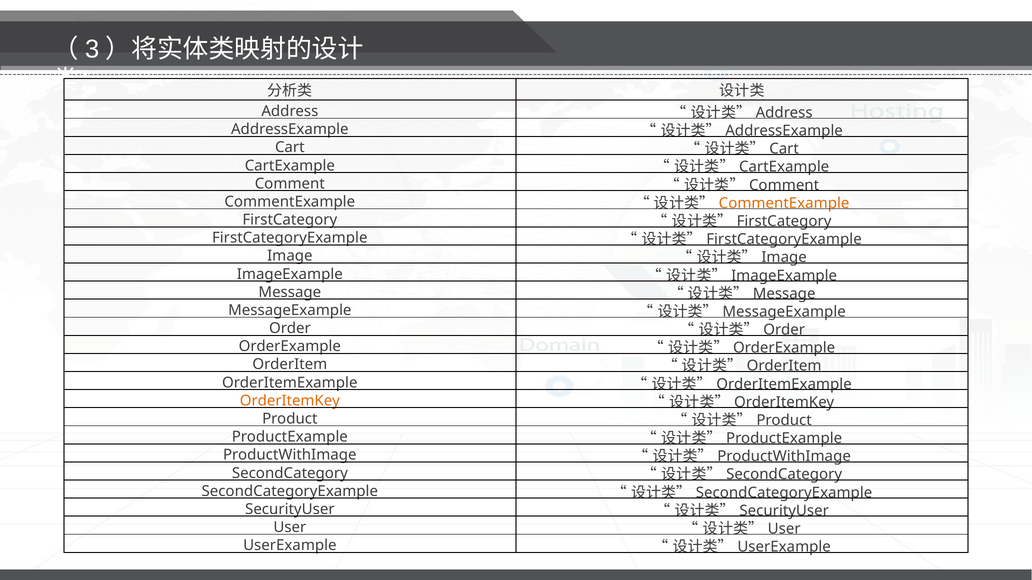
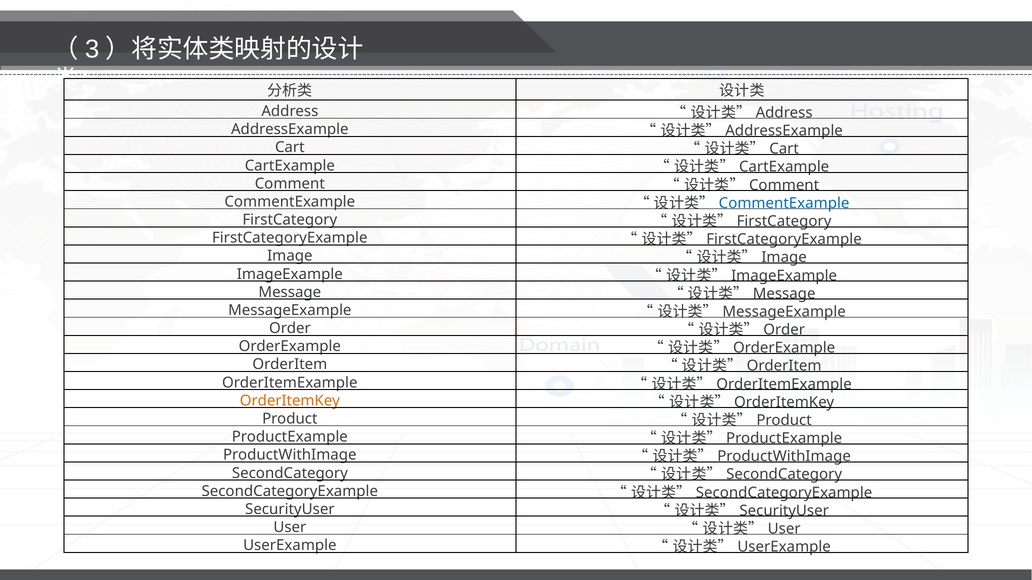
CommentExample colour: orange -> blue (784, 203)
